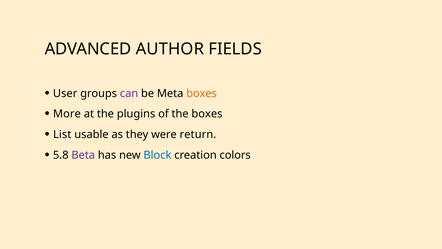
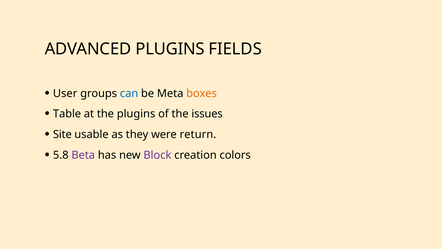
ADVANCED AUTHOR: AUTHOR -> PLUGINS (170, 49)
can colour: purple -> blue (129, 93)
More: More -> Table (67, 114)
the boxes: boxes -> issues (207, 114)
List: List -> Site (62, 134)
Block colour: blue -> purple (157, 155)
